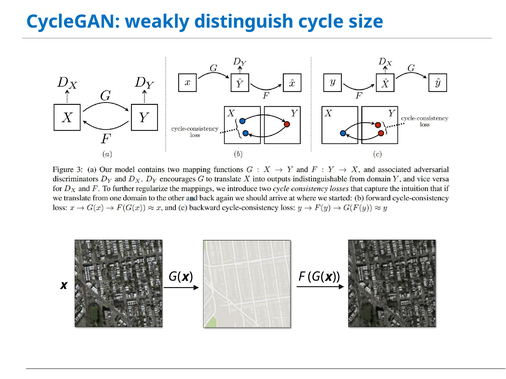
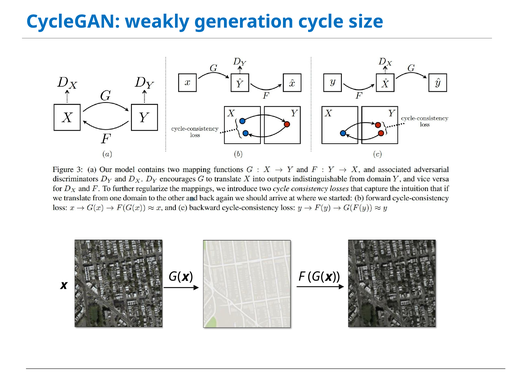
distinguish: distinguish -> generation (244, 22)
